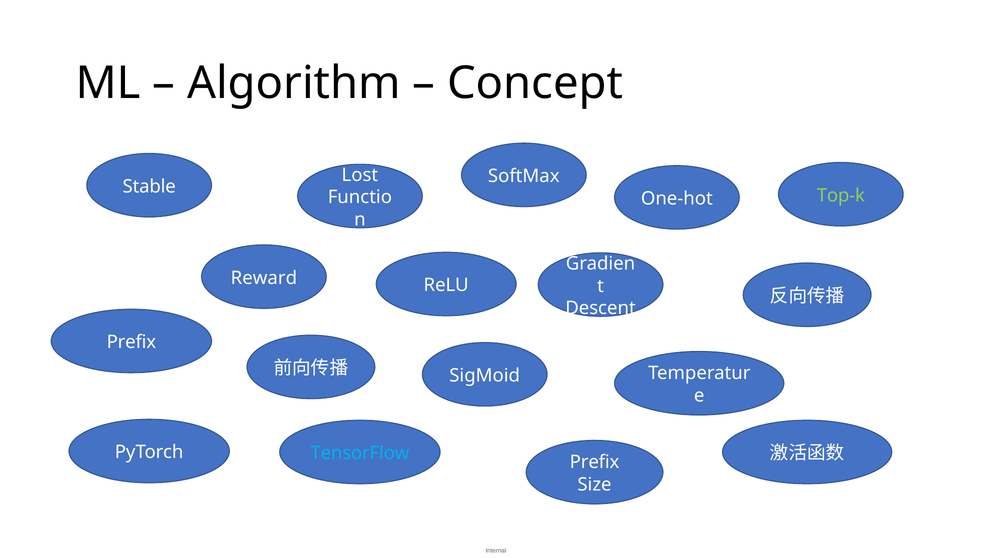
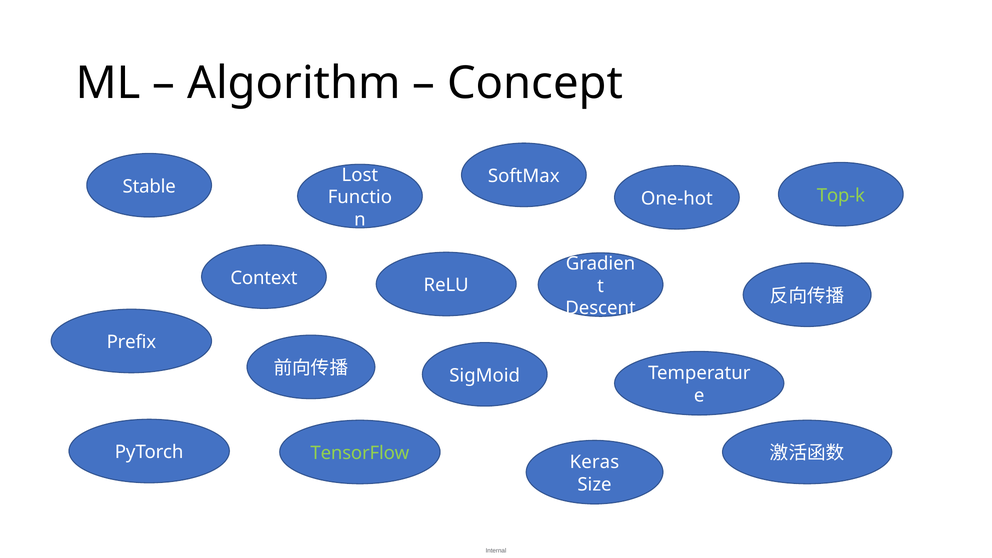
Reward: Reward -> Context (264, 278)
TensorFlow colour: light blue -> light green (360, 453)
Prefix: Prefix -> Keras (594, 462)
